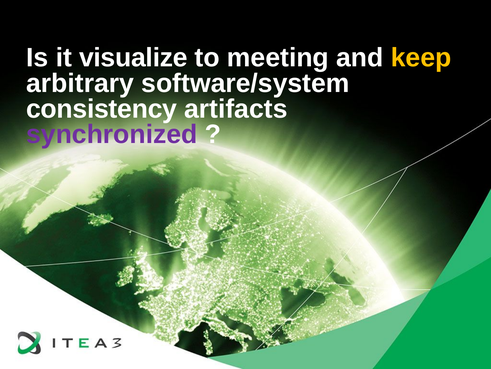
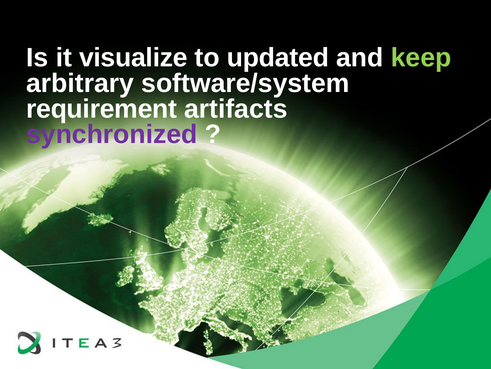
meeting: meeting -> updated (278, 58)
keep colour: yellow -> light green (421, 58)
consistency: consistency -> requirement (102, 109)
